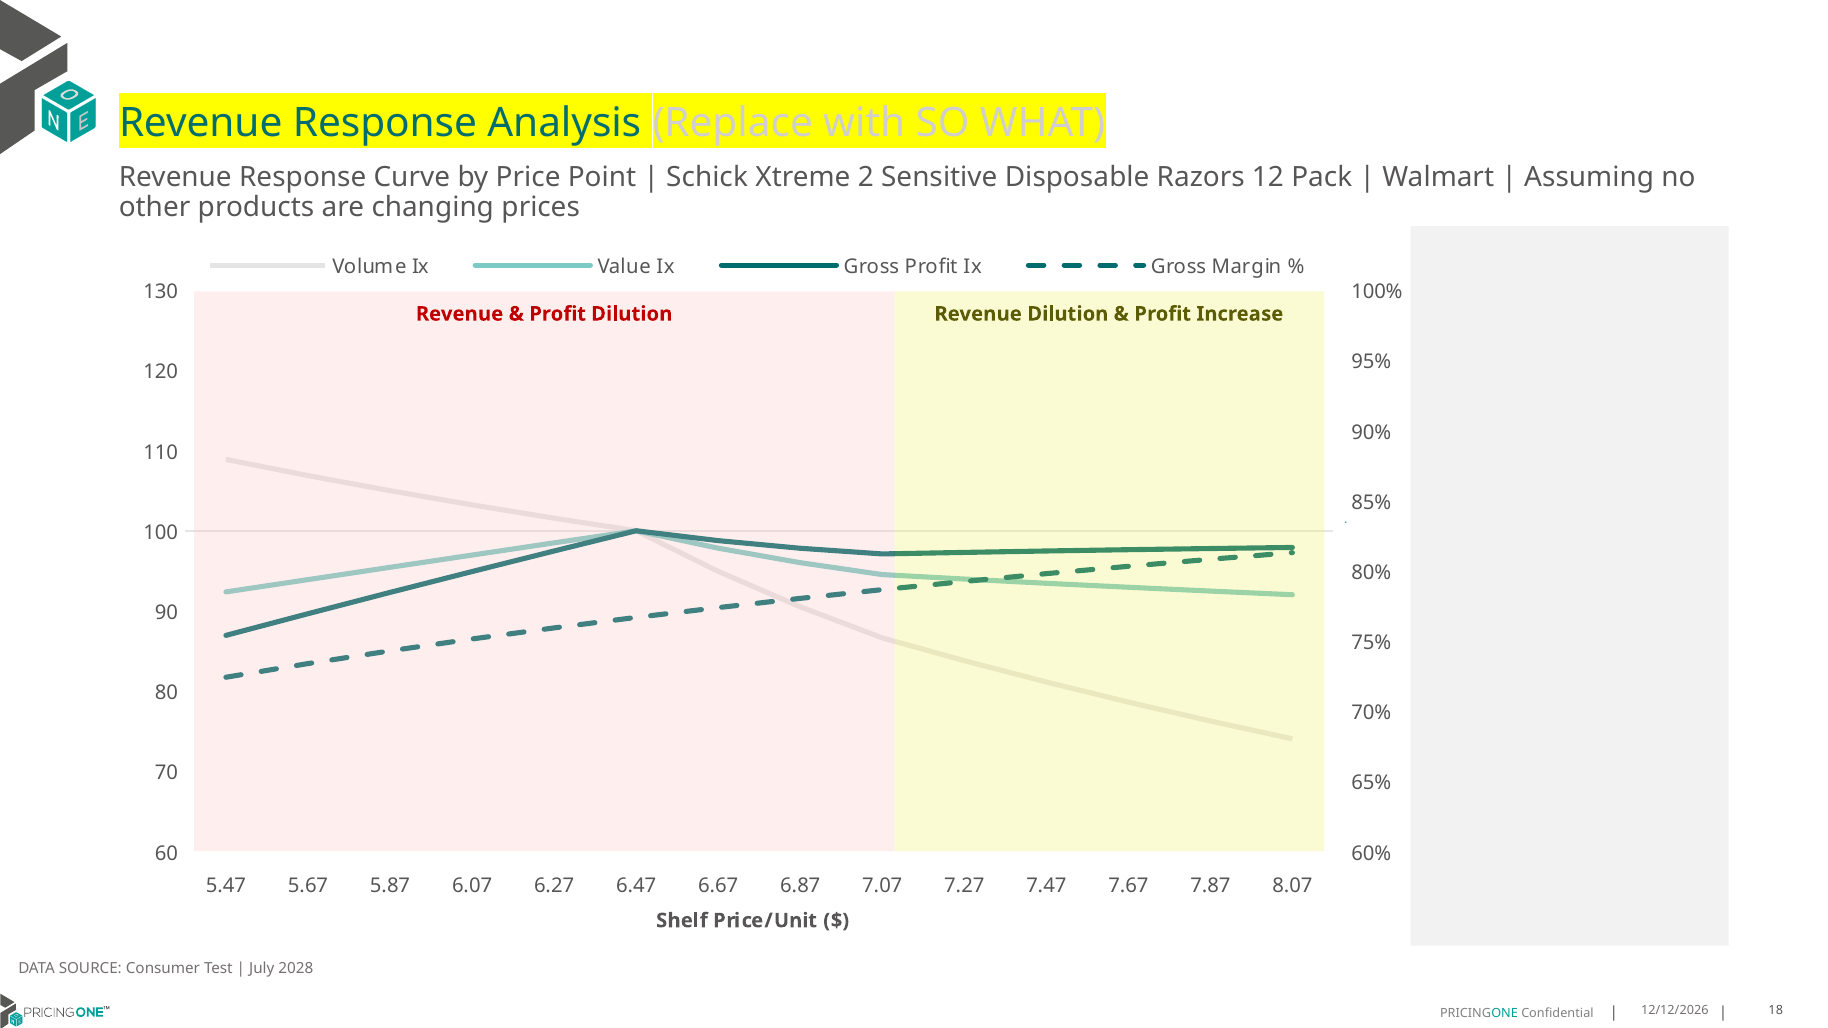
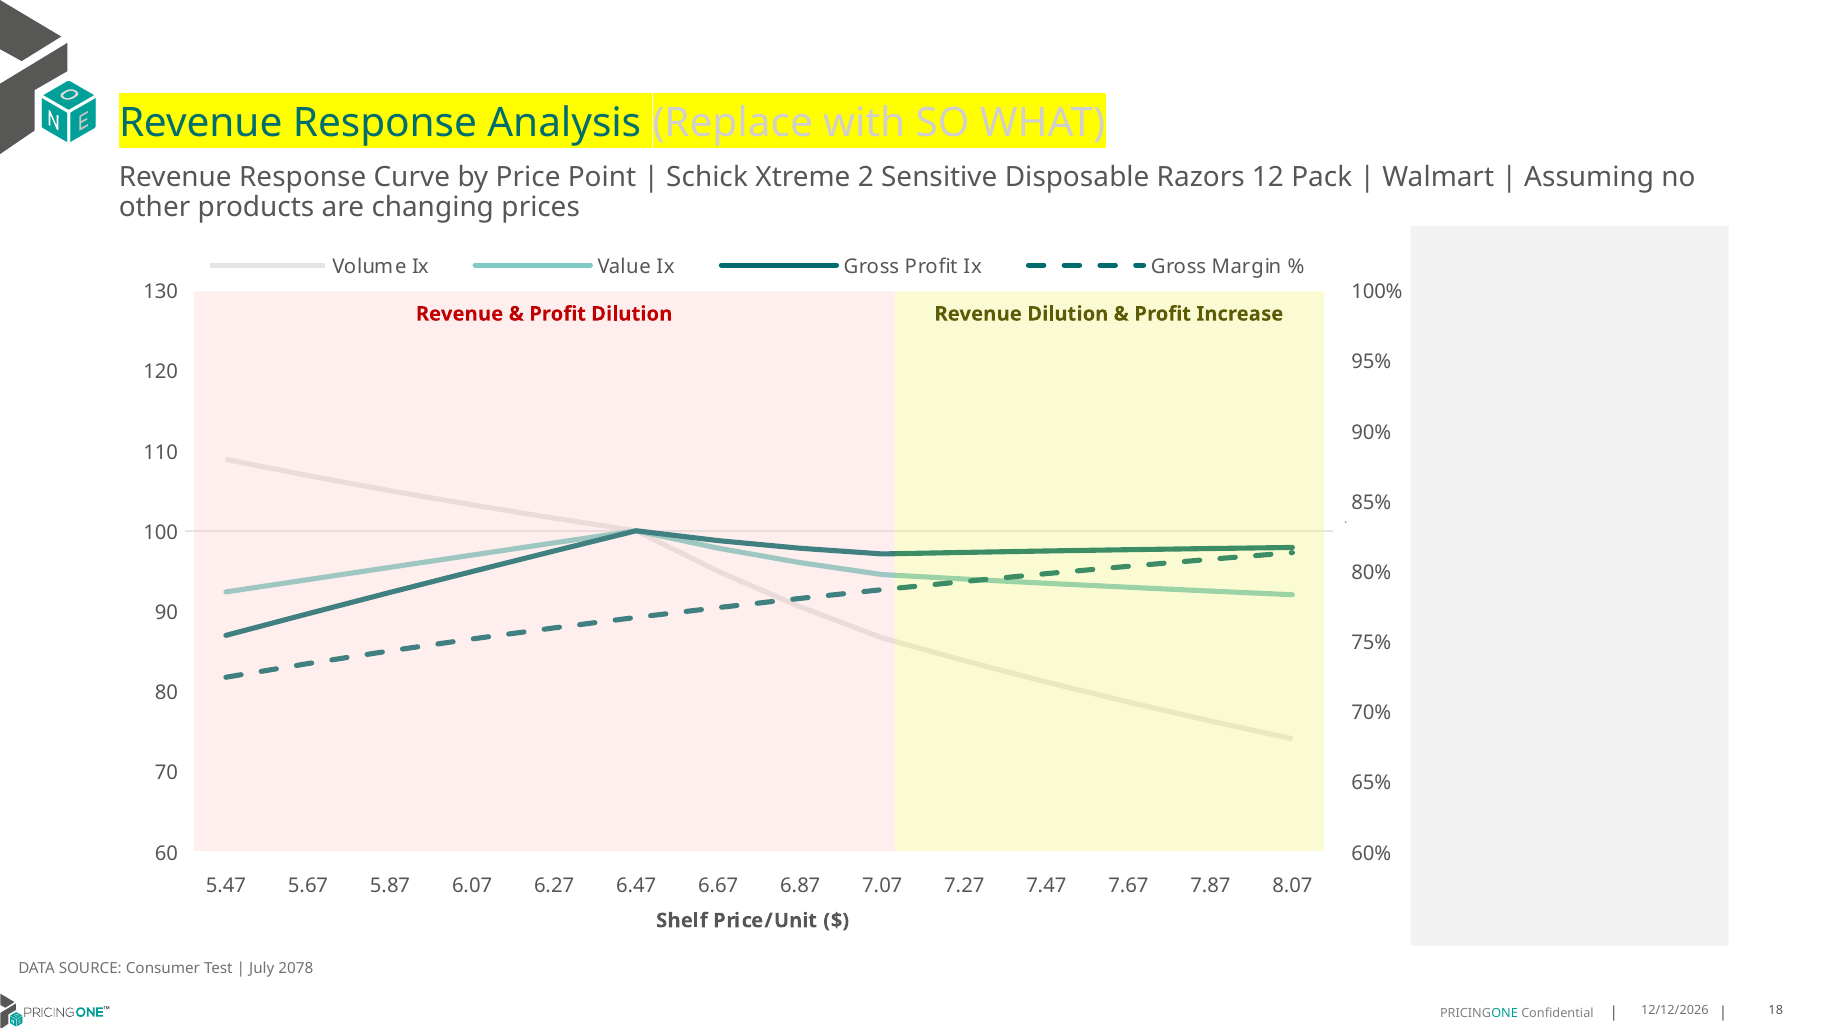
2028: 2028 -> 2078 (296, 968)
